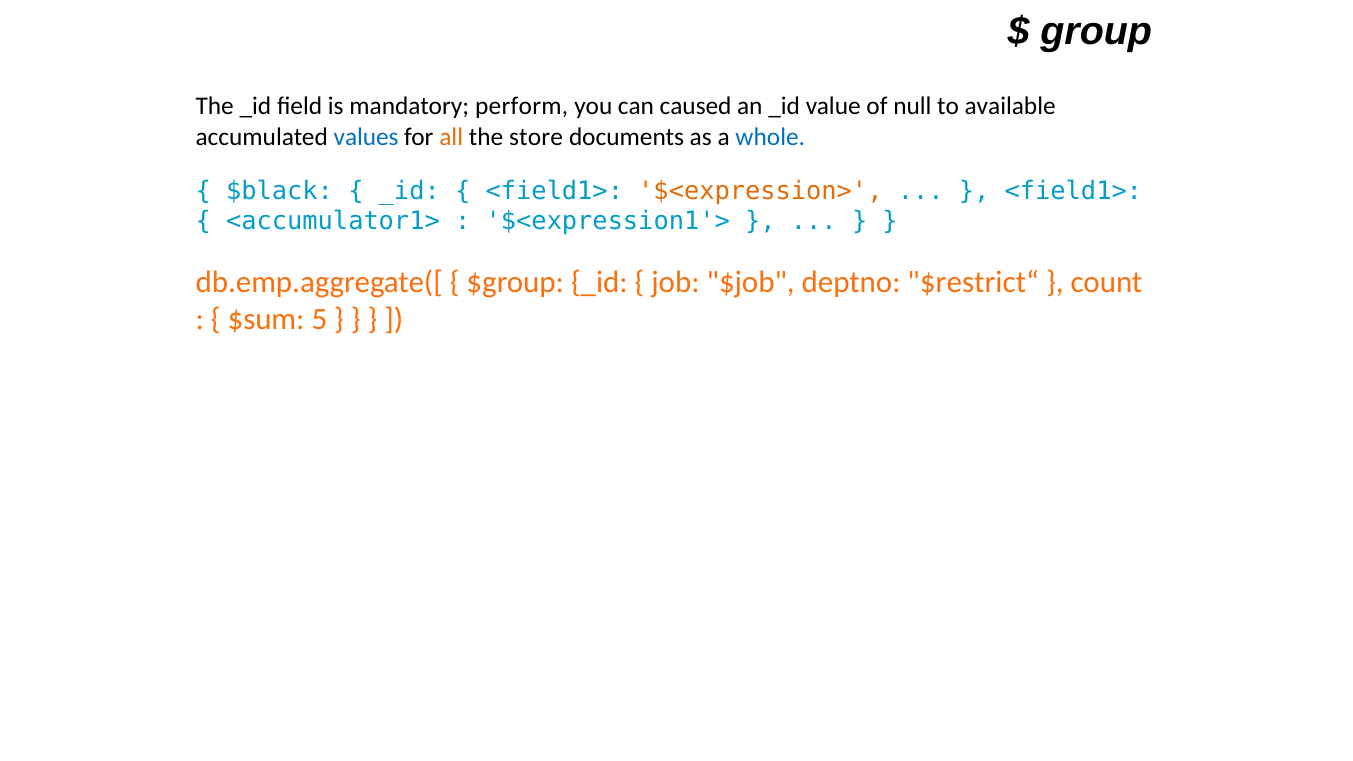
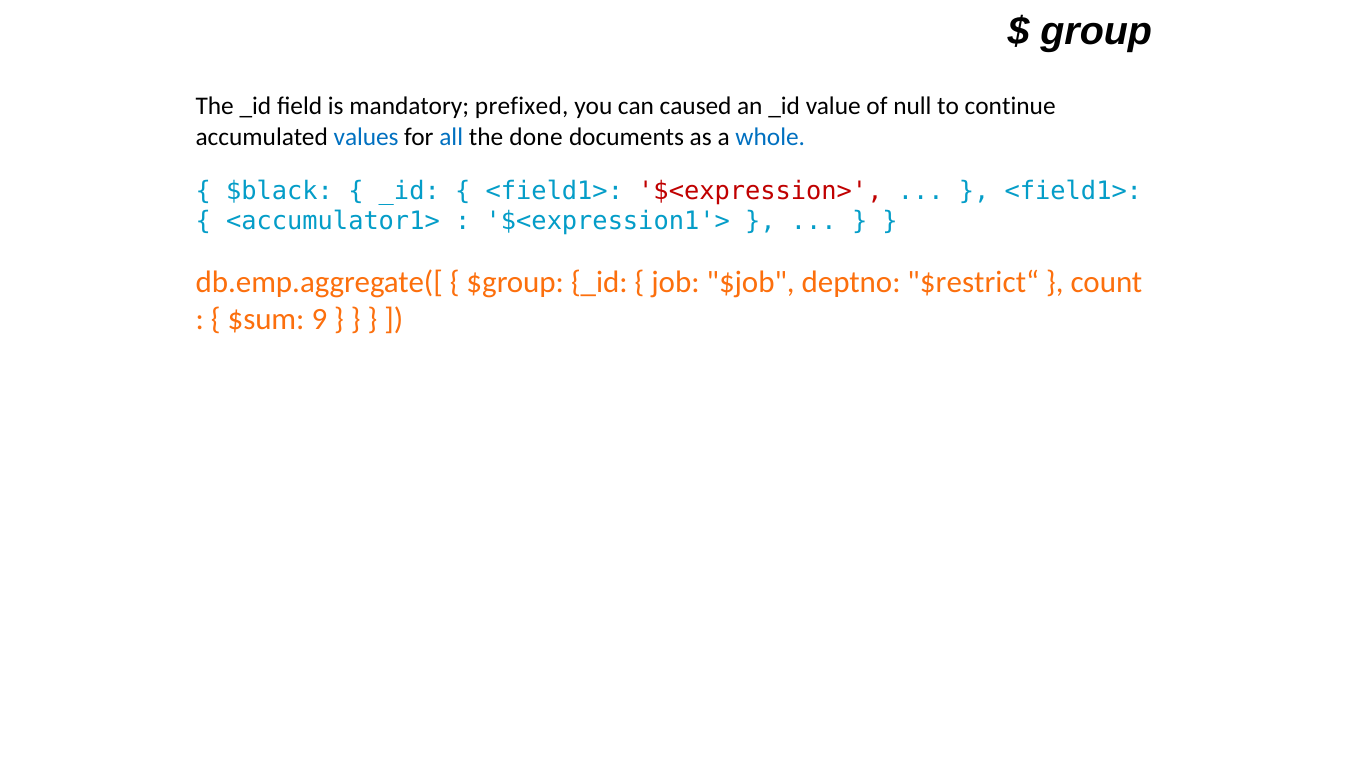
perform: perform -> prefixed (522, 107)
available: available -> continue (1010, 107)
all colour: orange -> blue (451, 137)
store: store -> done (536, 137)
$<expression> colour: orange -> red (760, 191)
5: 5 -> 9 (319, 320)
